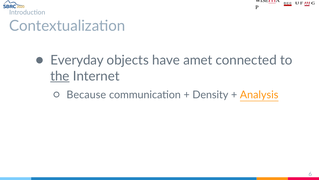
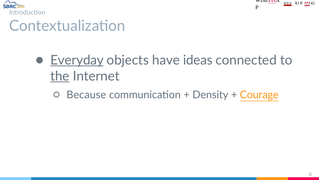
Everyday underline: none -> present (77, 60)
amet: amet -> ideas (198, 60)
Analysis: Analysis -> Courage (259, 95)
